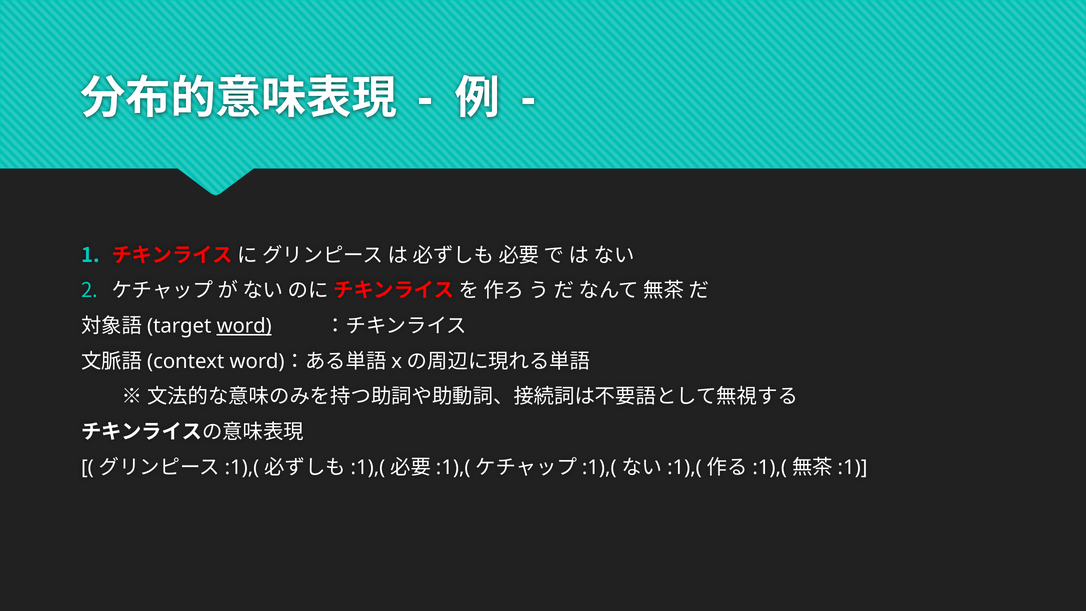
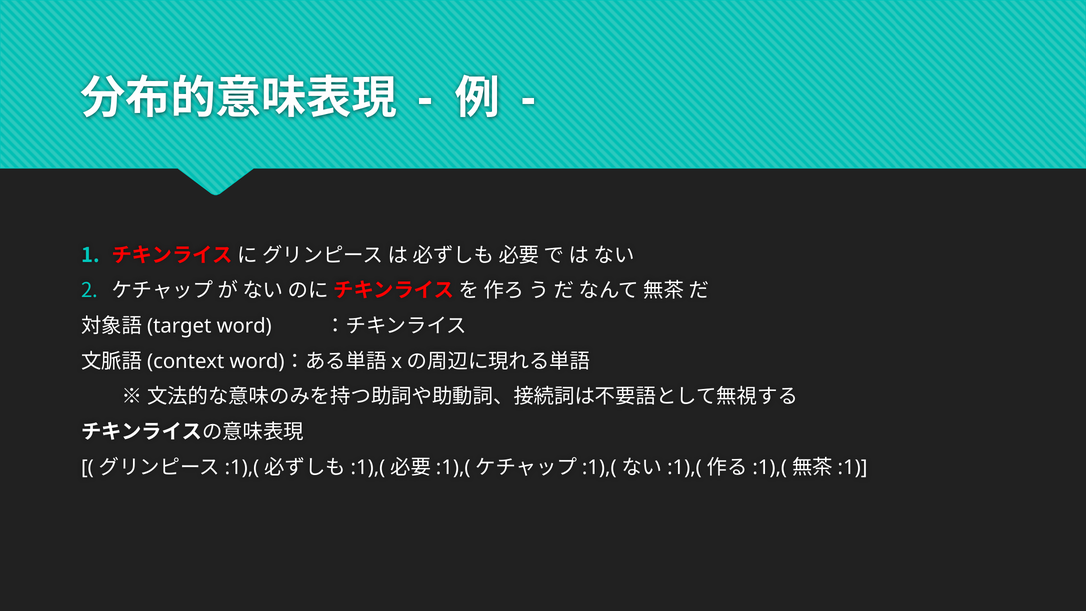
word underline: present -> none (244, 326)
